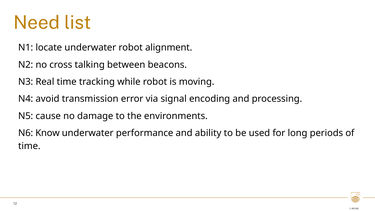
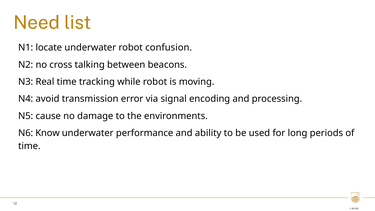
alignment: alignment -> confusion (169, 48)
